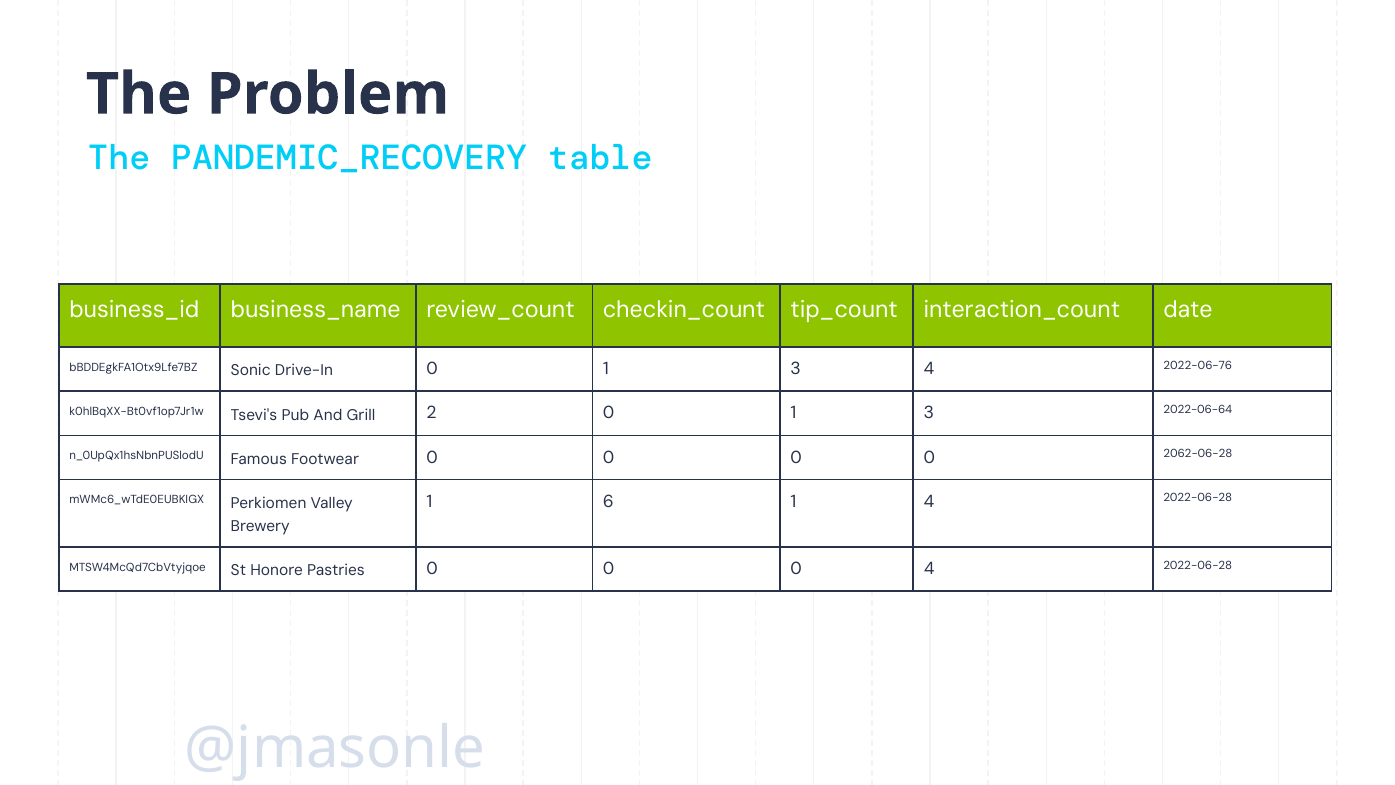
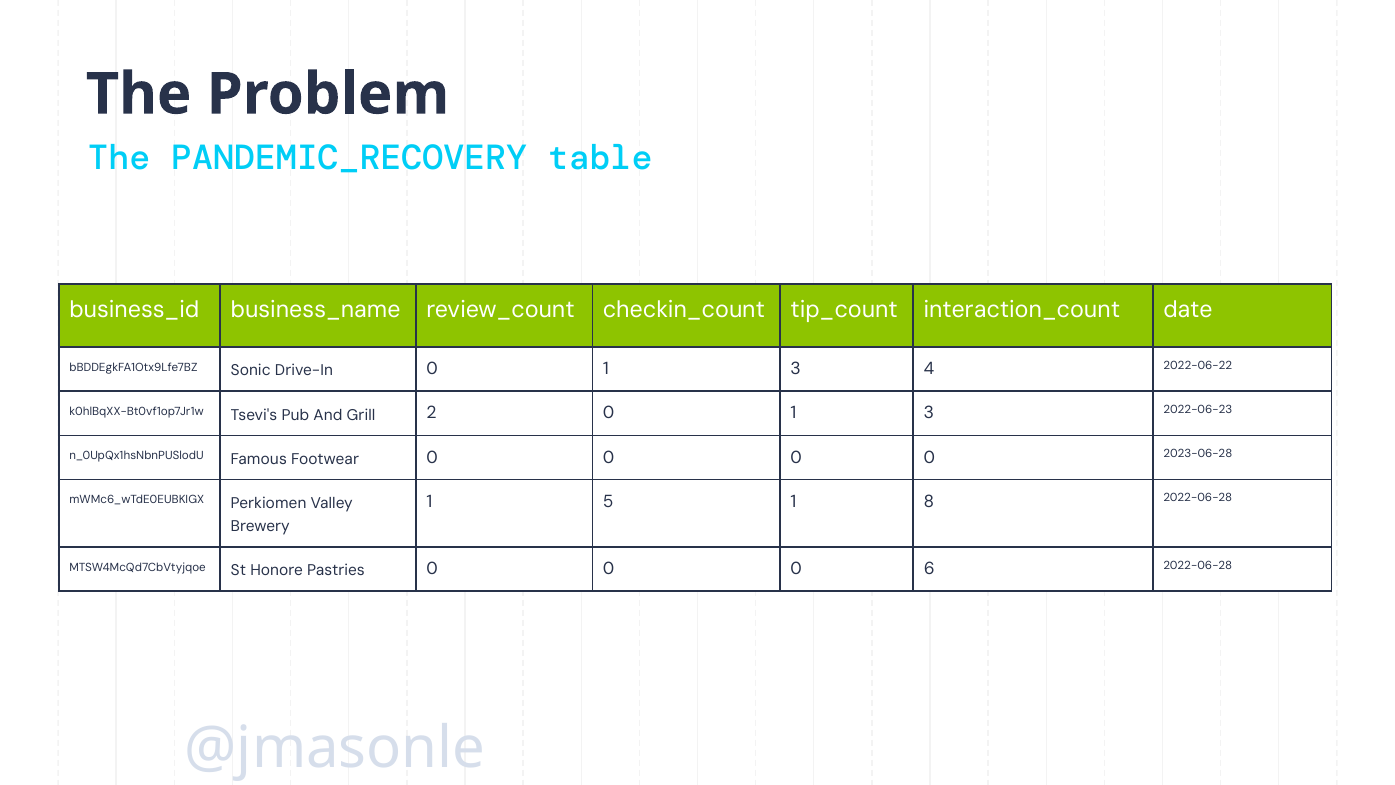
2022-06-76: 2022-06-76 -> 2022-06-22 (1198, 365)
2022-06-64: 2022-06-64 -> 2022-06-23 (1198, 409)
2062-06-28: 2062-06-28 -> 2023-06-28 (1198, 453)
6: 6 -> 5 (608, 501)
1 4: 4 -> 8 (929, 501)
0 4: 4 -> 6 (929, 569)
